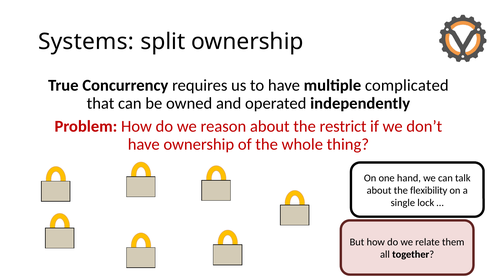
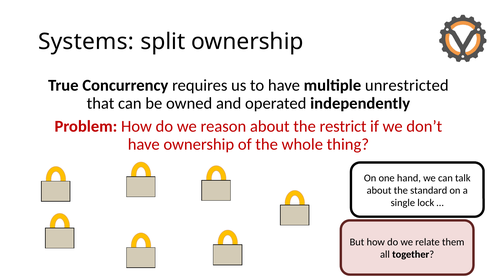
complicated: complicated -> unrestricted (407, 86)
flexibility: flexibility -> standard (429, 191)
